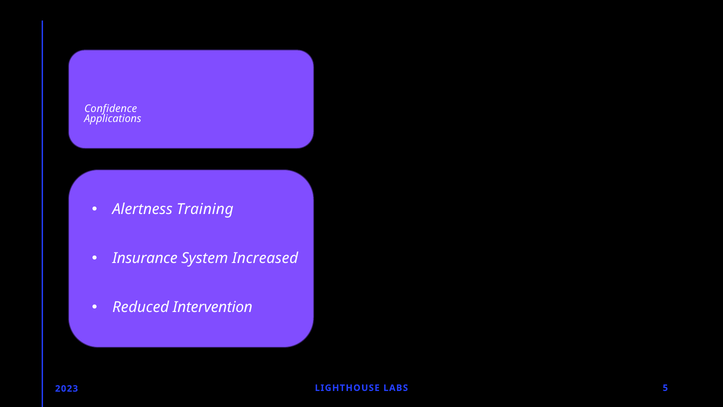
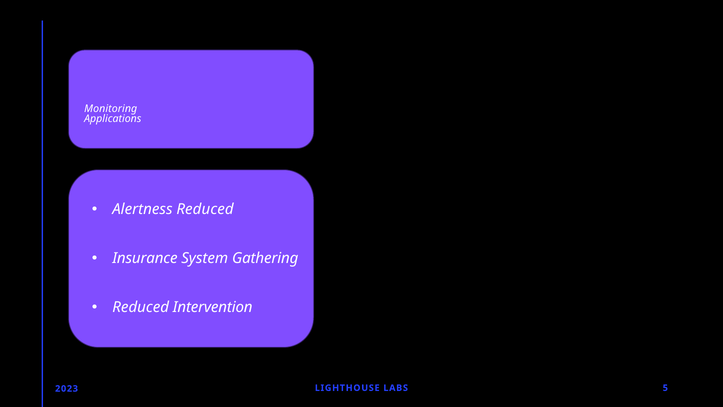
Confidence: Confidence -> Monitoring (111, 109)
Alertness Training: Training -> Reduced (205, 209)
Increased: Increased -> Gathering (265, 258)
